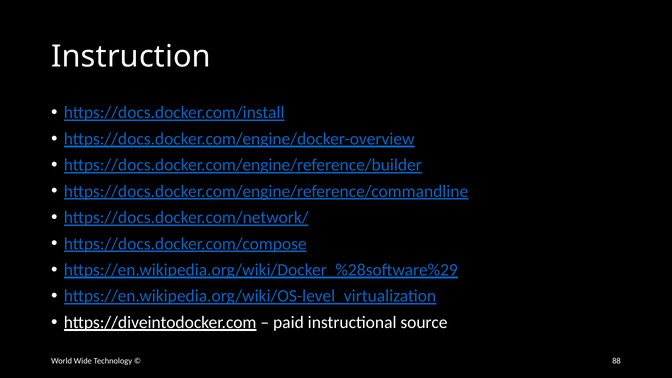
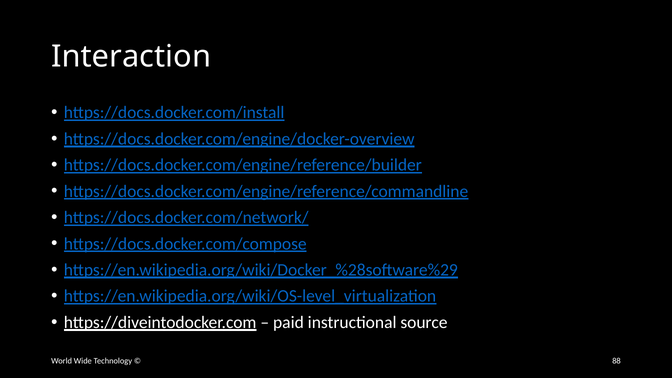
Instruction: Instruction -> Interaction (131, 56)
